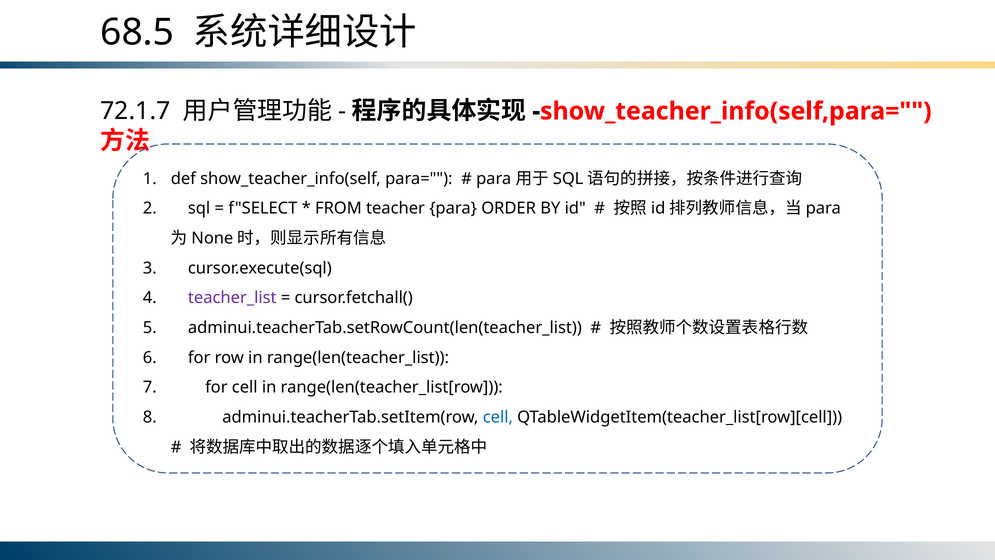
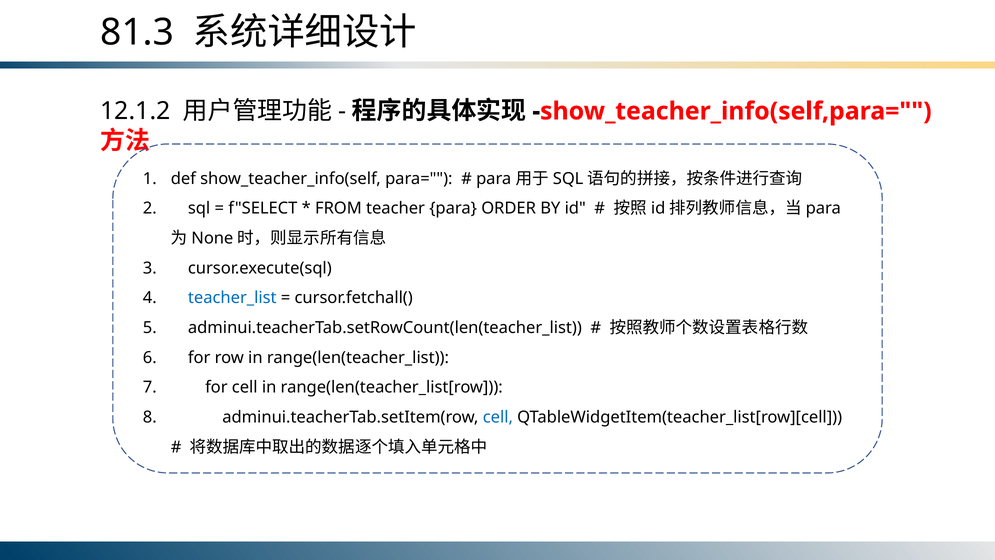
68.5: 68.5 -> 81.3 (137, 32)
72.1.7: 72.1.7 -> 12.1.2 (135, 111)
teacher_list colour: purple -> blue (232, 298)
